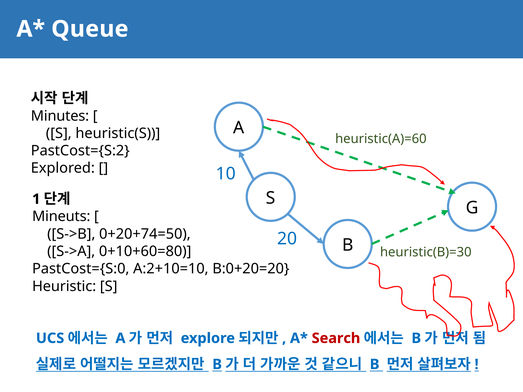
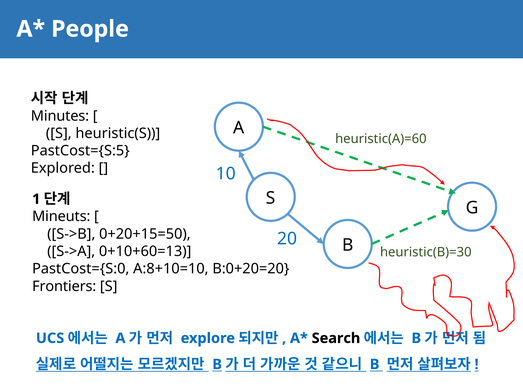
Queue: Queue -> People (90, 29)
PastCost={S:2: PastCost={S:2 -> PastCost={S:5 (80, 151)
0+20+74=50: 0+20+74=50 -> 0+20+15=50 (145, 234)
0+10+60=80: 0+10+60=80 -> 0+10+60=13 (145, 252)
A:2+10=10: A:2+10=10 -> A:8+10=10 (171, 269)
Heuristic: Heuristic -> Frontiers (64, 286)
Search colour: red -> black (336, 338)
